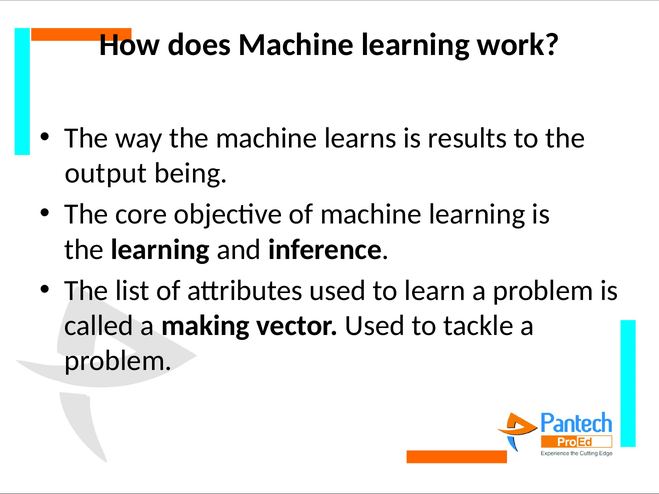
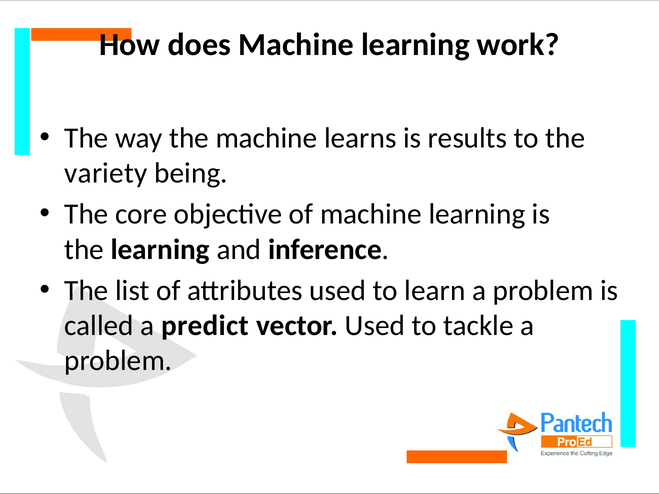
output: output -> variety (106, 173)
making: making -> predict (205, 326)
